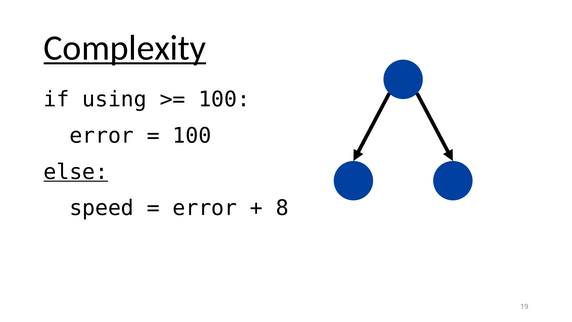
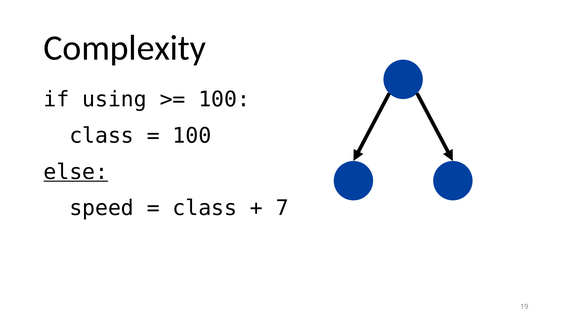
Complexity underline: present -> none (125, 48)
error: error -> class (102, 136)
error: error -> class (205, 208)
8: 8 -> 7 (282, 208)
